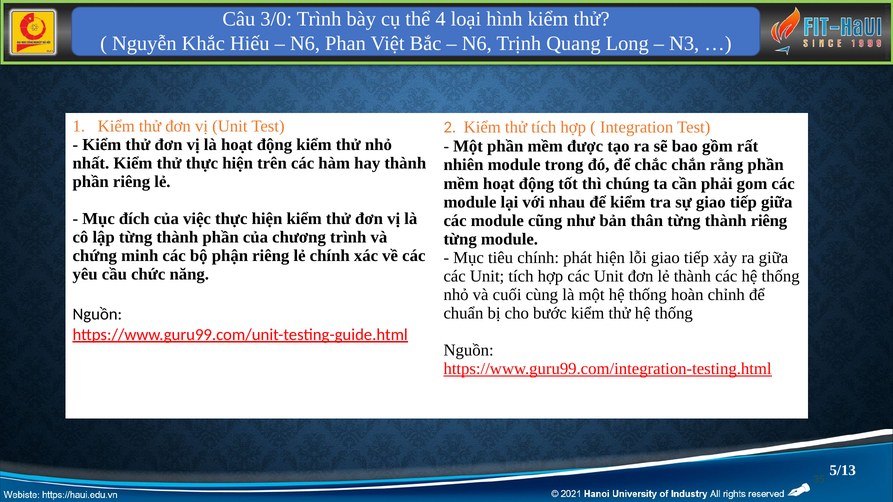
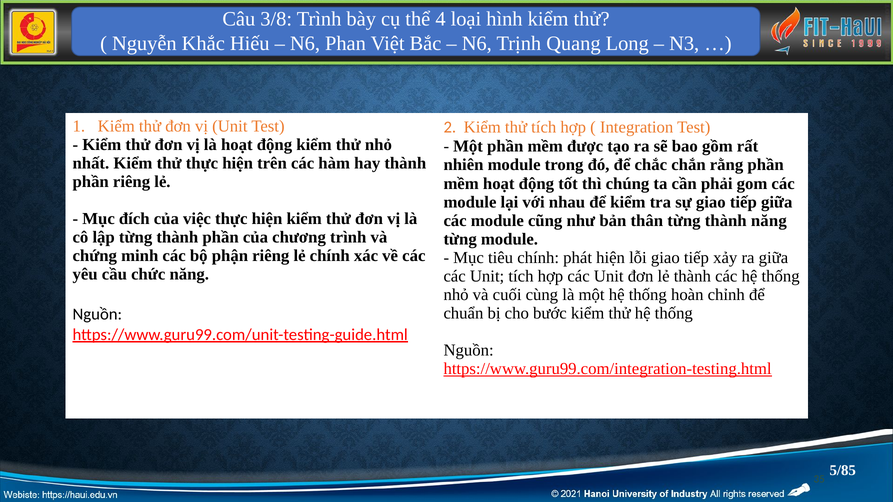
3/0: 3/0 -> 3/8 (276, 19)
thành riêng: riêng -> năng (769, 221)
5/13: 5/13 -> 5/85 (843, 471)
